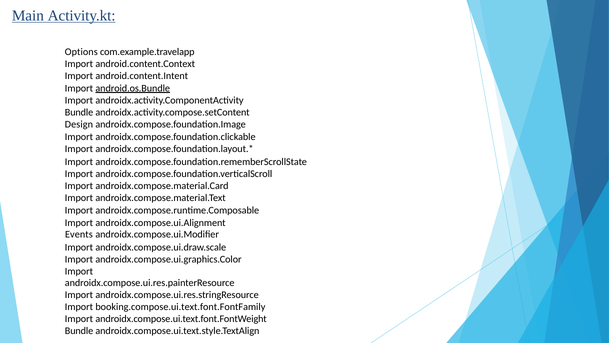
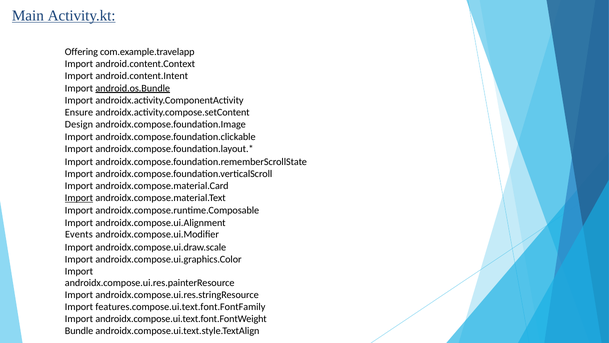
Options: Options -> Offering (81, 52)
Bundle: Bundle -> Ensure (79, 112)
Import underline: none -> present (79, 198)
booking.compose.ui.text.font.FontFamily: booking.compose.ui.text.font.FontFamily -> features.compose.ui.text.font.FontFamily (180, 306)
